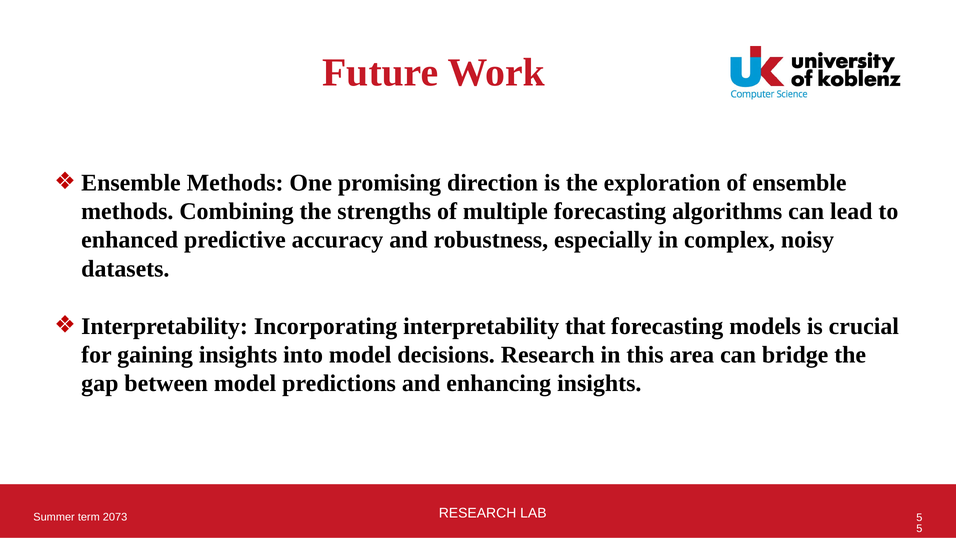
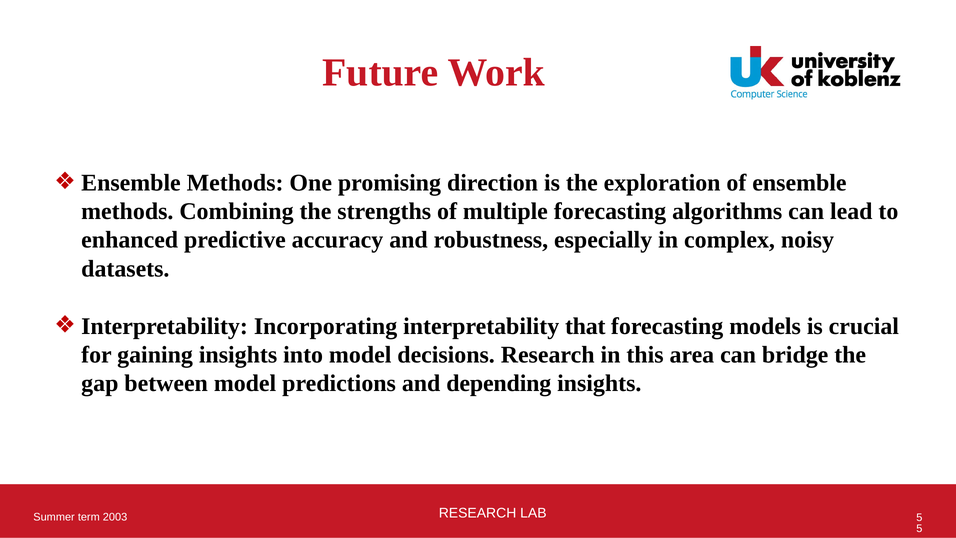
enhancing: enhancing -> depending (499, 383)
2073: 2073 -> 2003 (115, 517)
